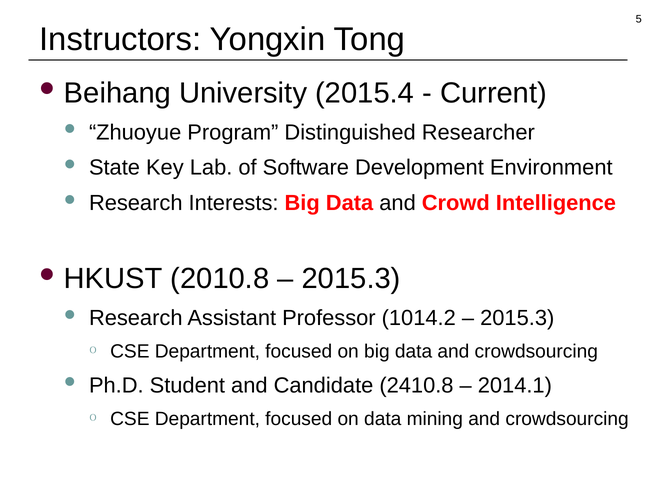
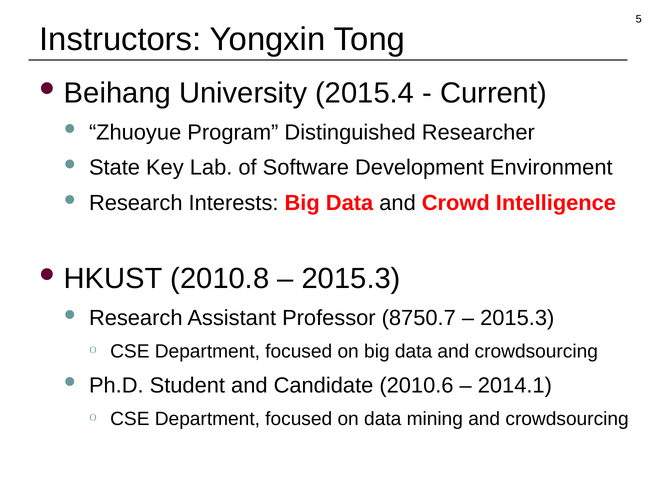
1014.2: 1014.2 -> 8750.7 (419, 318)
2410.8: 2410.8 -> 2010.6 (416, 385)
